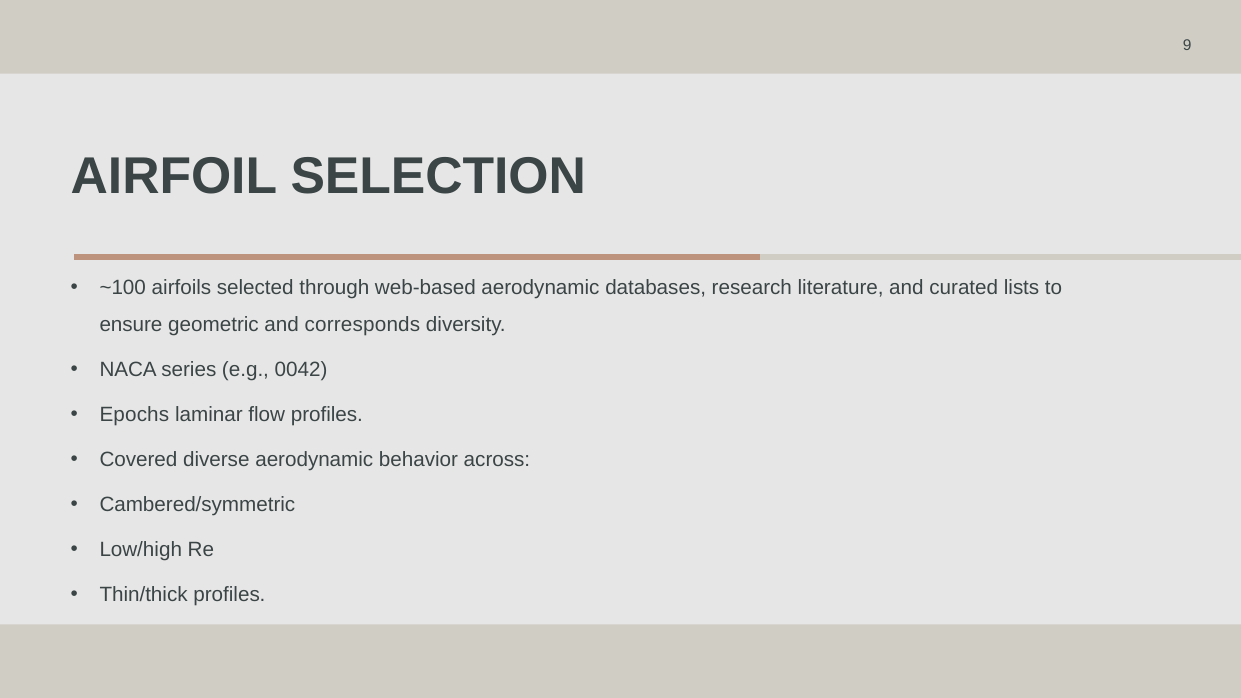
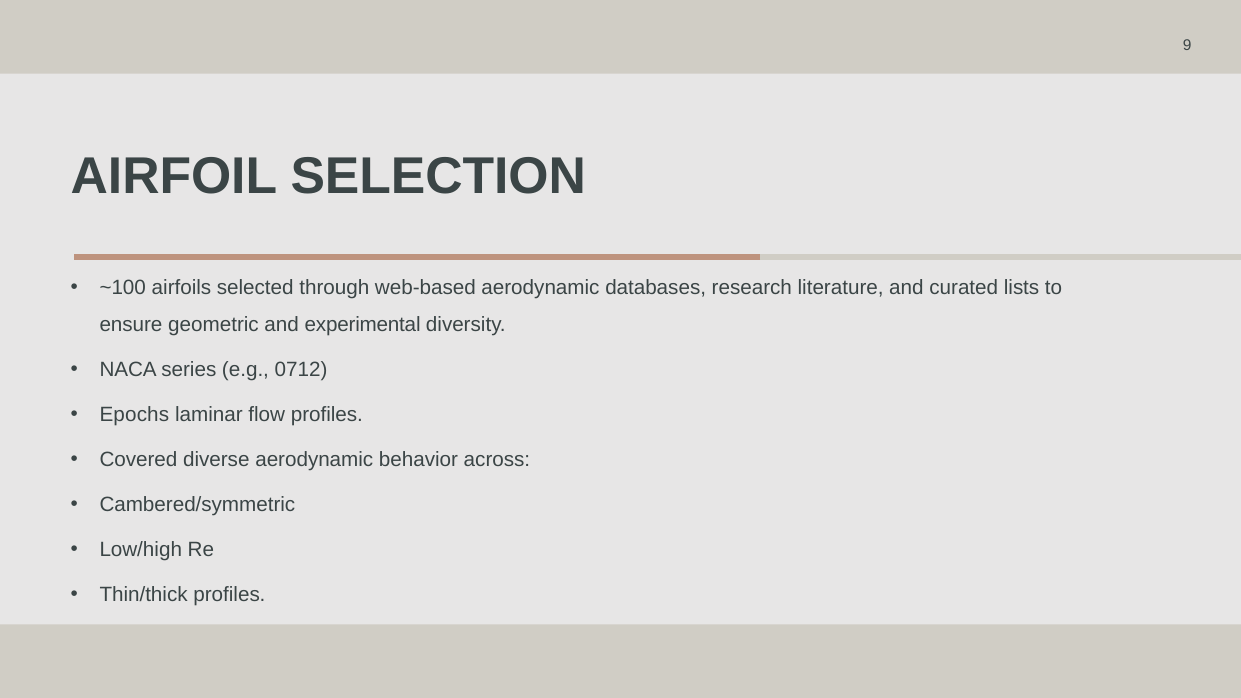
corresponds: corresponds -> experimental (363, 325)
0042: 0042 -> 0712 (301, 370)
